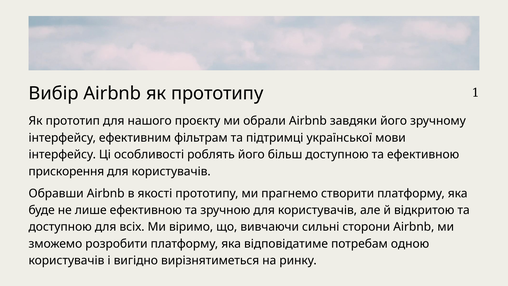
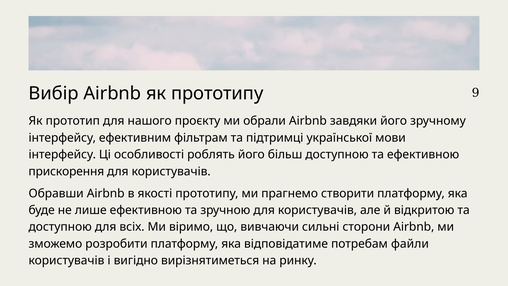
1: 1 -> 9 (476, 93)
одною: одною -> файли (410, 244)
